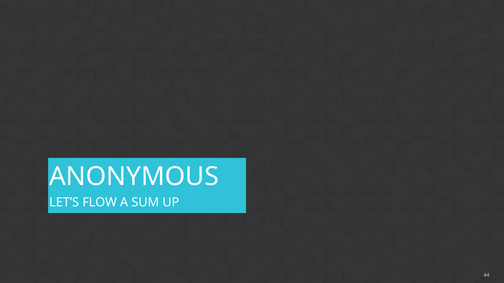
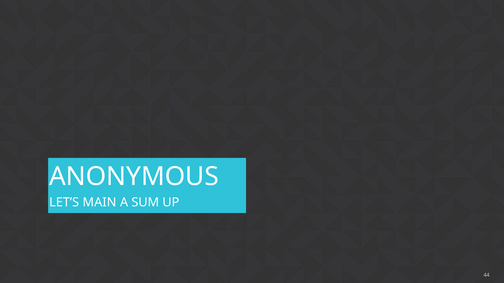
FLOW: FLOW -> MAIN (99, 203)
